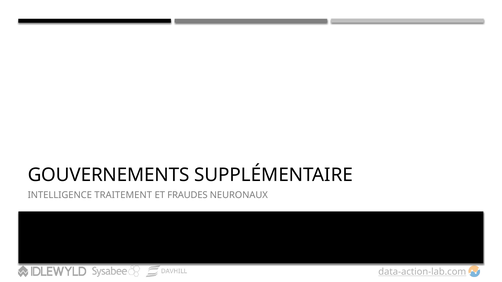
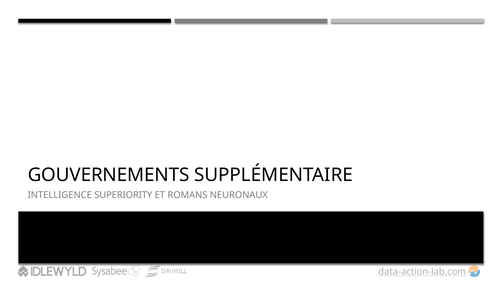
TRAITEMENT: TRAITEMENT -> SUPERIORITY (123, 195)
FRAUDES: FRAUDES -> ROMANS (187, 195)
